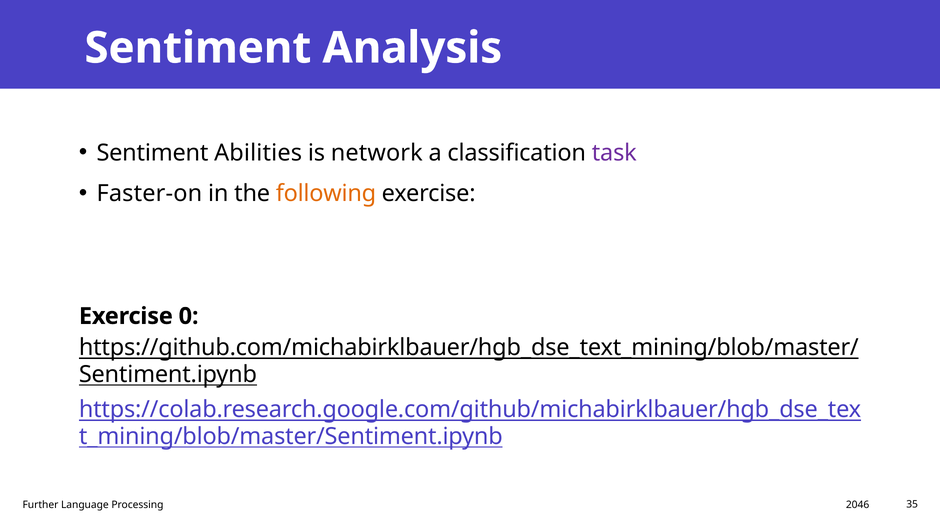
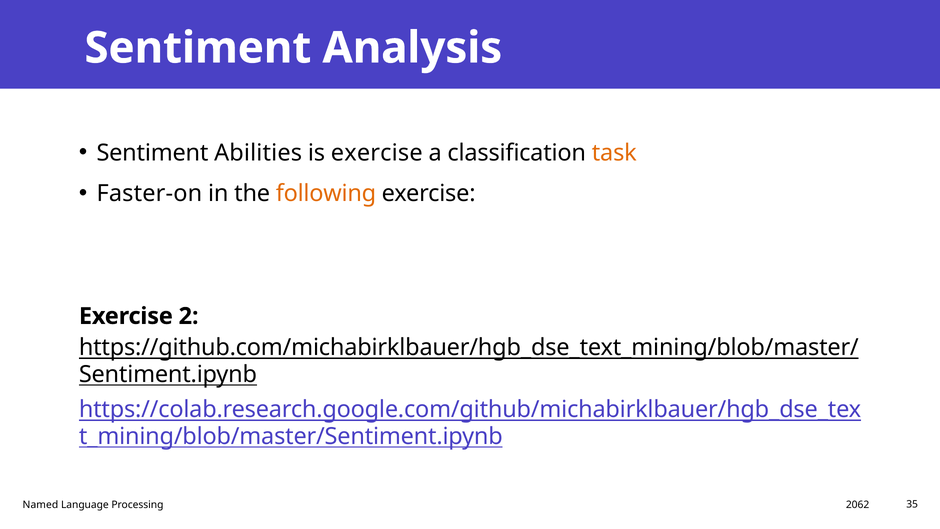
is network: network -> exercise (377, 153)
task colour: purple -> orange (614, 153)
0: 0 -> 2 (189, 316)
Further: Further -> Named (40, 505)
2046: 2046 -> 2062 (858, 505)
